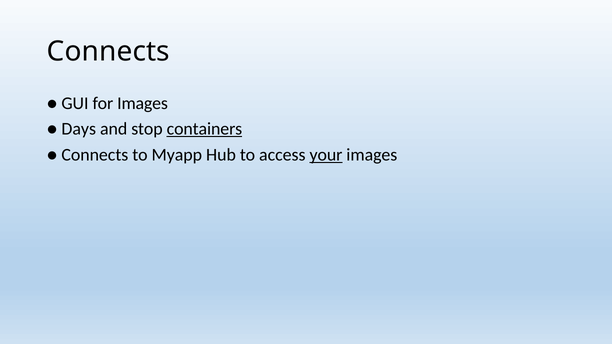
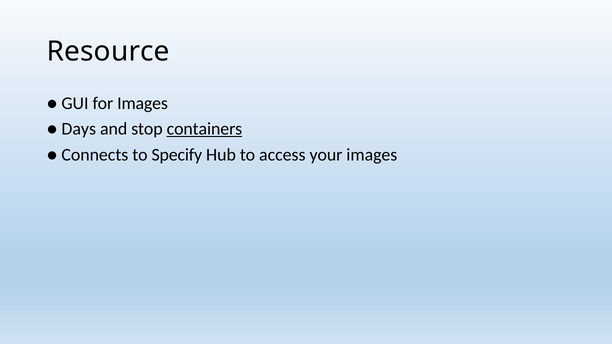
Connects: Connects -> Resource (108, 51)
Myapp: Myapp -> Specify (177, 155)
your underline: present -> none (326, 155)
